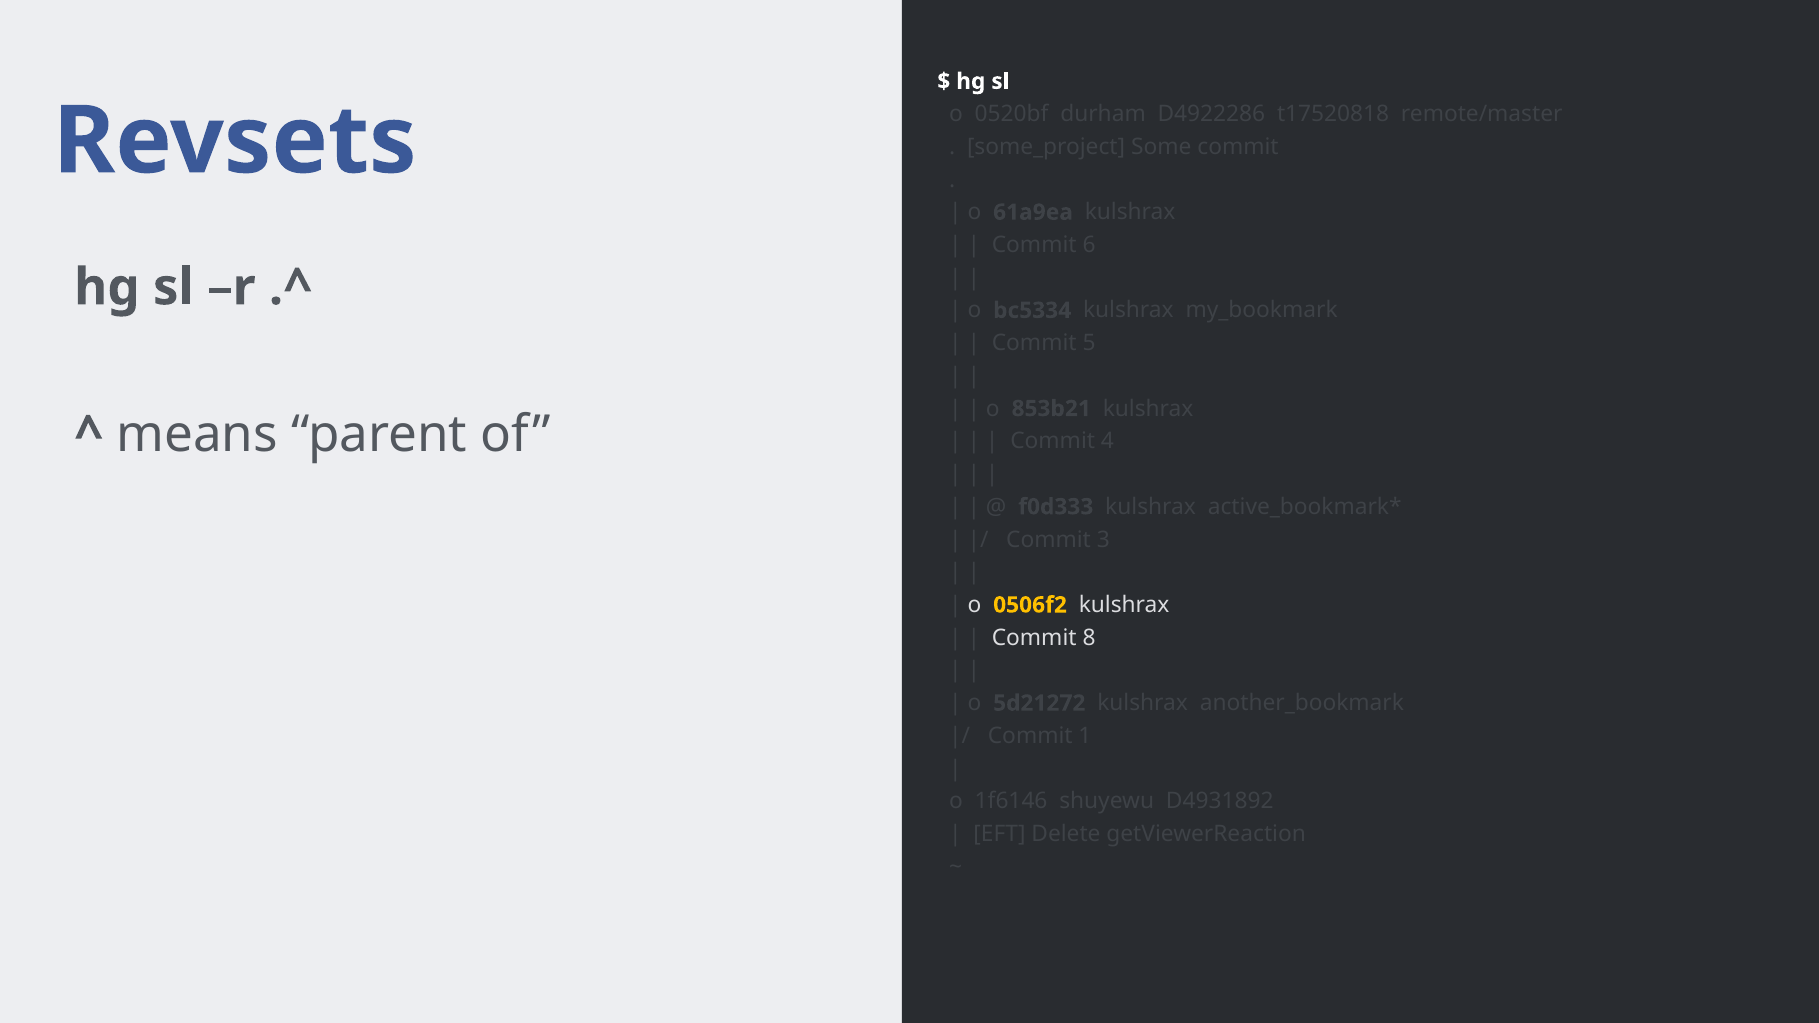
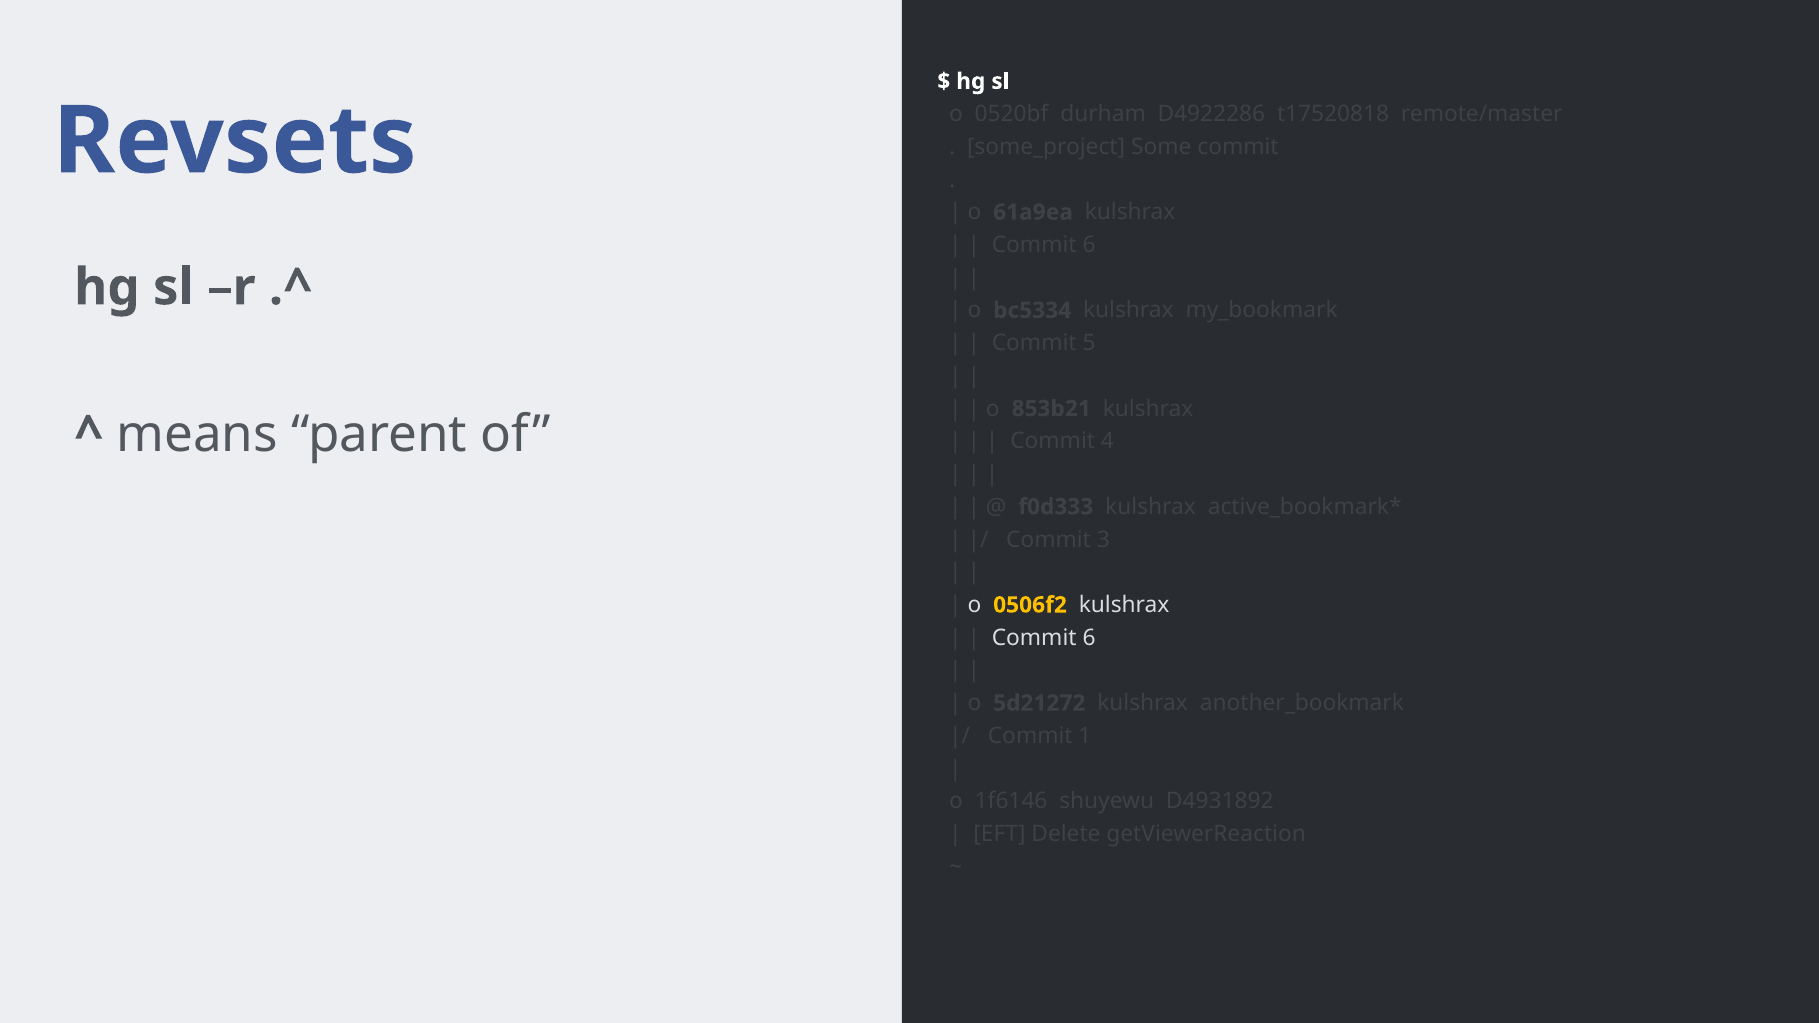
8: 8 -> 6 (1089, 638)
